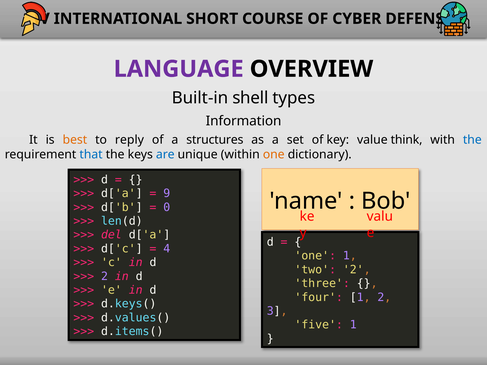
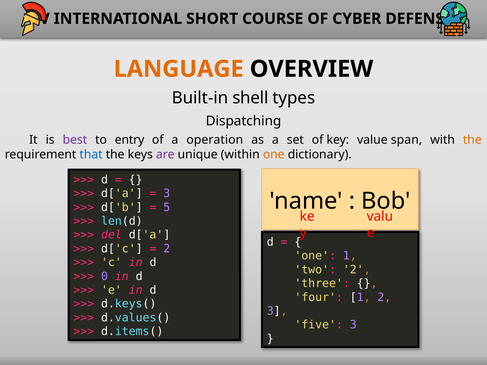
LANGUAGE colour: purple -> orange (179, 69)
Information: Information -> Dispatching (243, 121)
best colour: orange -> purple (75, 140)
reply: reply -> entry (130, 140)
structures: structures -> operation (215, 140)
think: think -> span (406, 140)
the colour: blue -> orange (472, 140)
are colour: blue -> purple (165, 154)
9: 9 -> 3 (167, 194)
0: 0 -> 5 (167, 207)
4: 4 -> 2 (167, 249)
2: 2 -> 0 (105, 276)
five 1: 1 -> 3 (353, 325)
